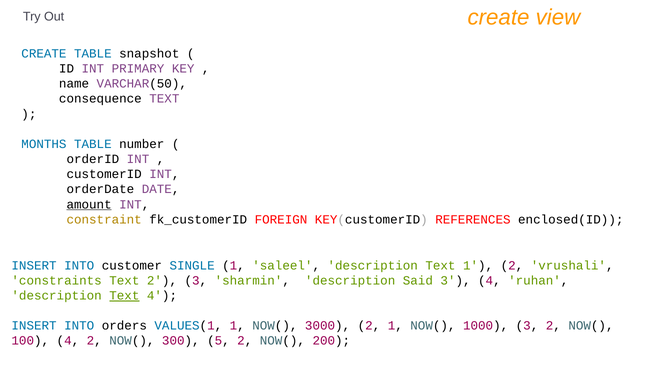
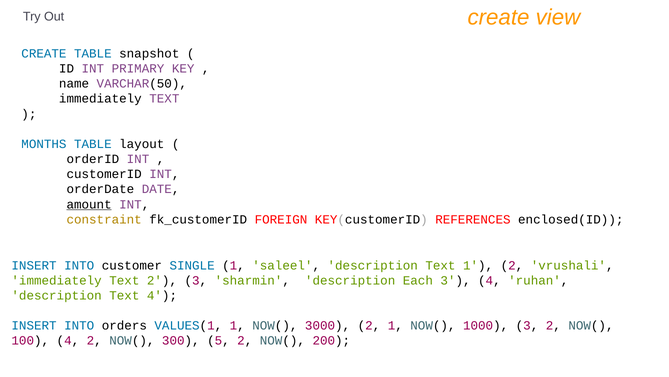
consequence: consequence -> immediately (100, 99)
number: number -> layout (142, 144)
constraints: constraints -> immediately (57, 280)
Said: Said -> Each (418, 280)
Text underline: present -> none (124, 295)
